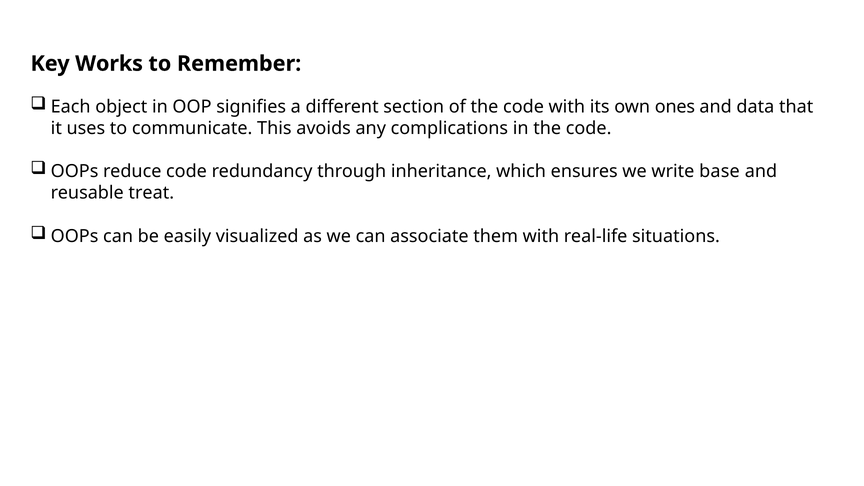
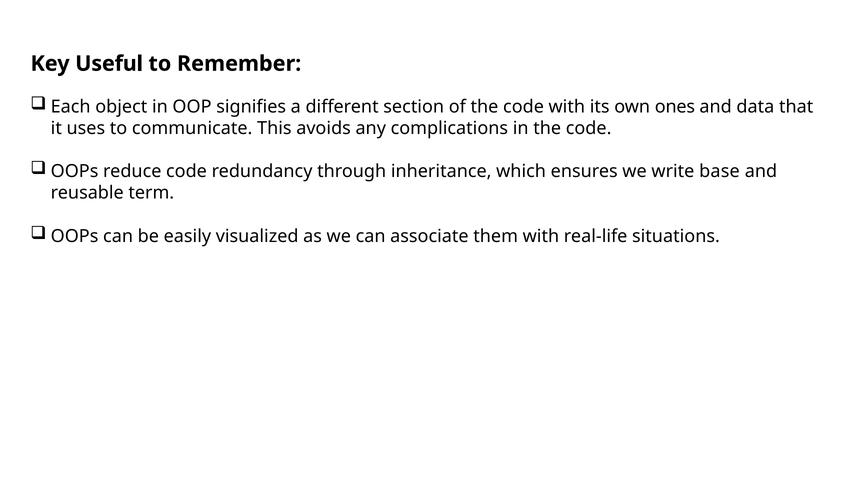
Works: Works -> Useful (109, 64)
treat: treat -> term (151, 193)
